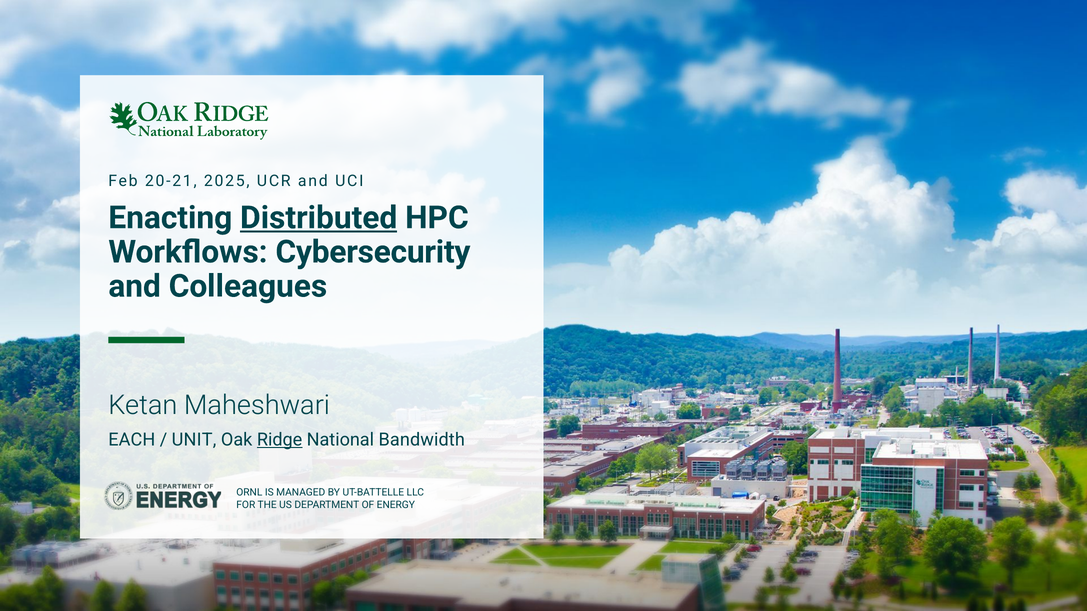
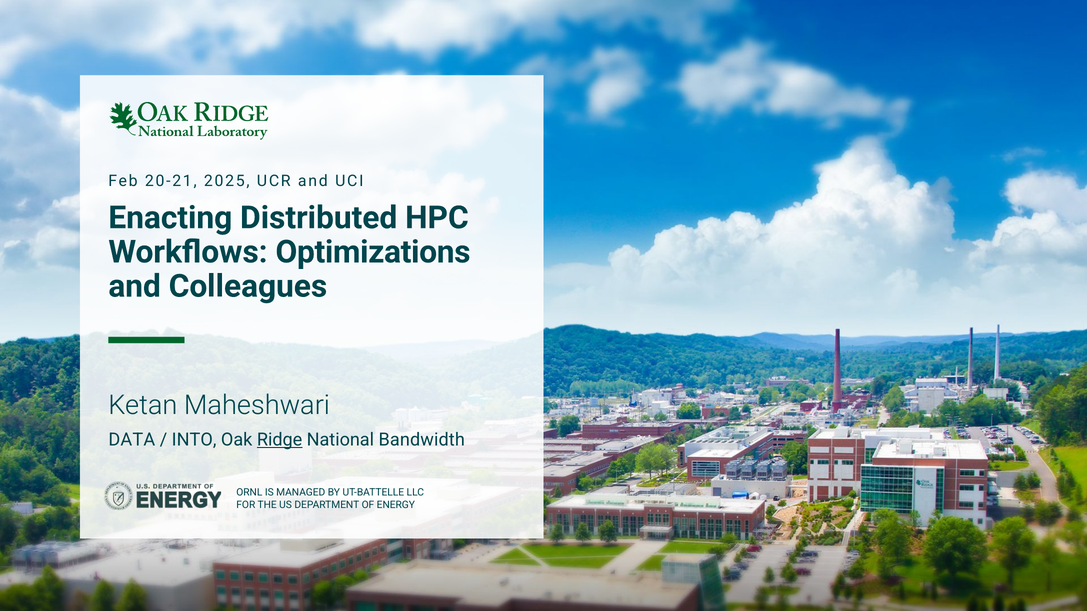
Distributed underline: present -> none (319, 218)
Cybersecurity: Cybersecurity -> Optimizations (373, 252)
EACH: EACH -> DATA (132, 440)
UNIT: UNIT -> INTO (194, 440)
